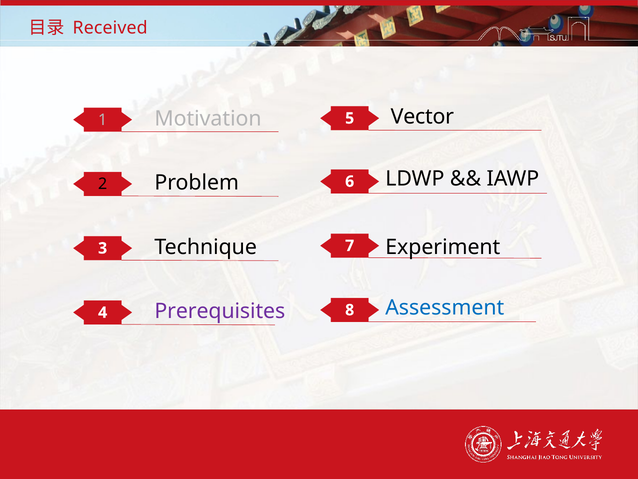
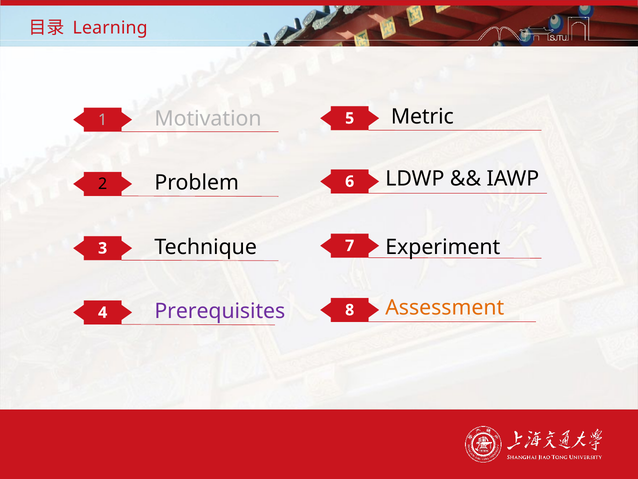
Received: Received -> Learning (110, 28)
Vector: Vector -> Metric (422, 117)
Assessment colour: blue -> orange (445, 307)
